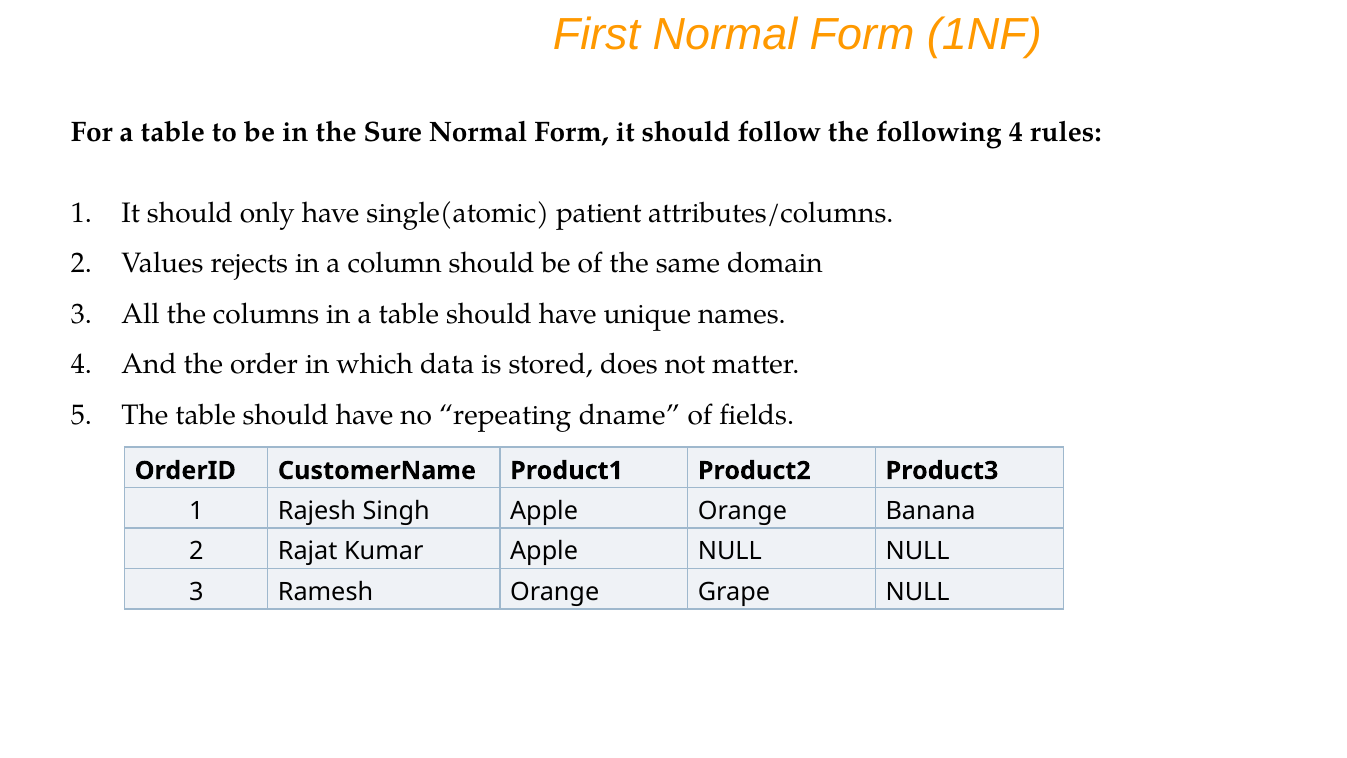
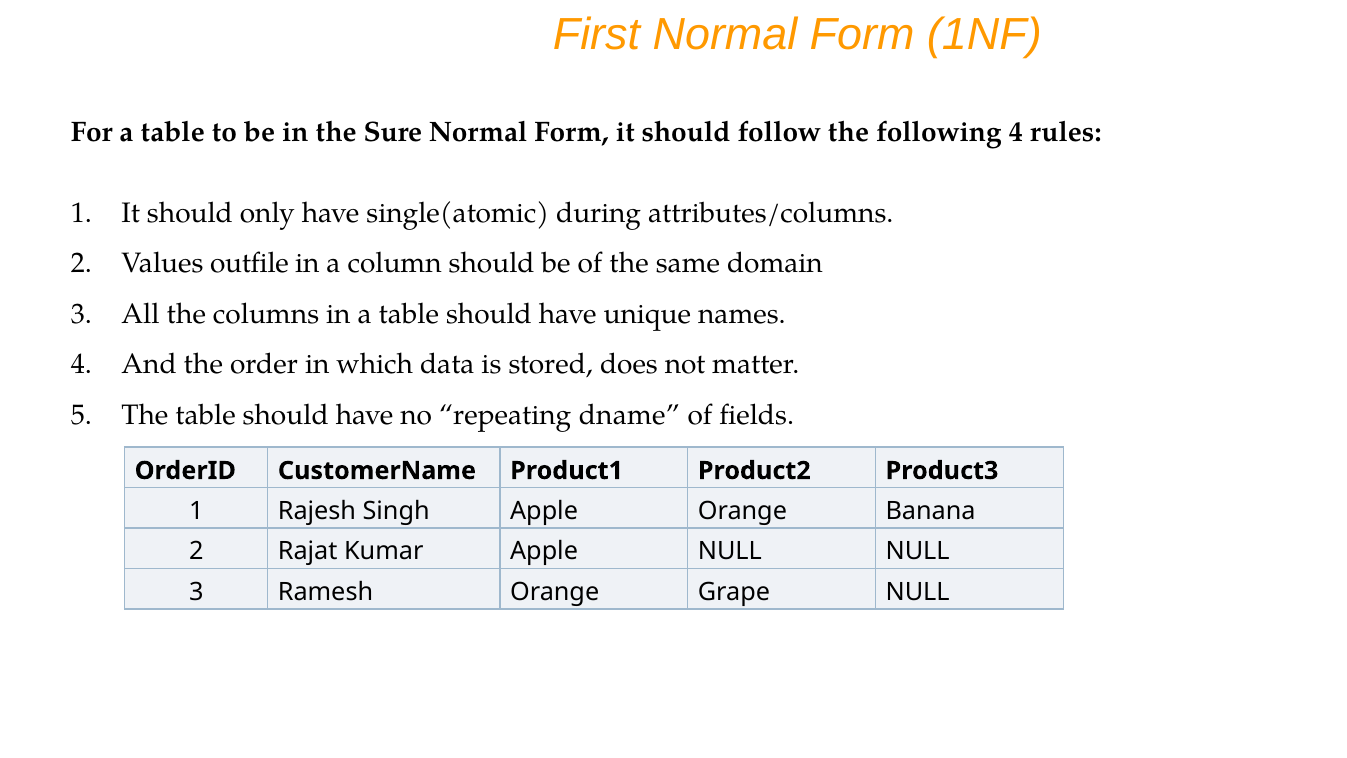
patient: patient -> during (599, 213)
rejects: rejects -> outfile (249, 263)
